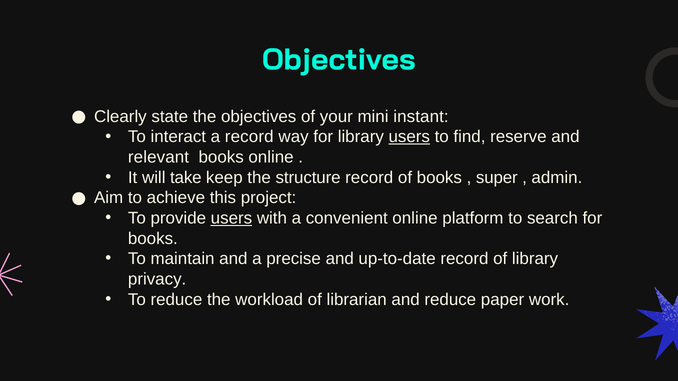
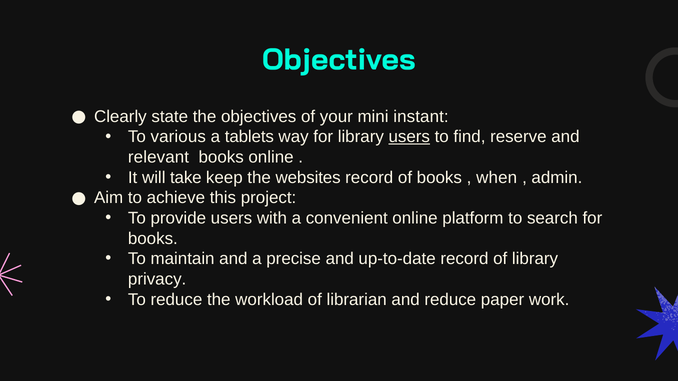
interact: interact -> various (178, 137)
a record: record -> tablets (249, 137)
structure: structure -> websites (308, 178)
super: super -> when (497, 178)
users underline: present -> none (231, 218)
